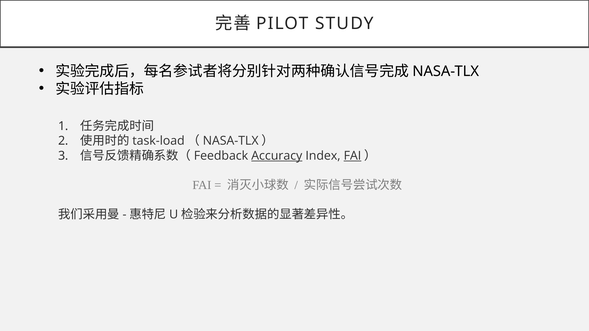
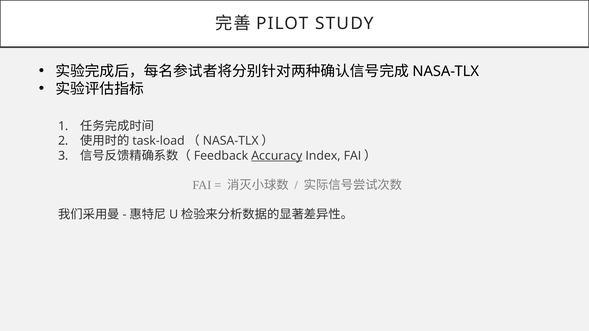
FAI underline: present -> none (352, 156)
